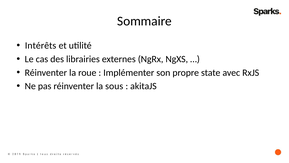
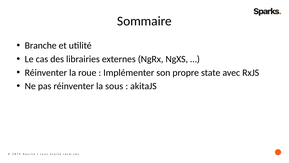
Intérêts: Intérêts -> Branche (41, 45)
